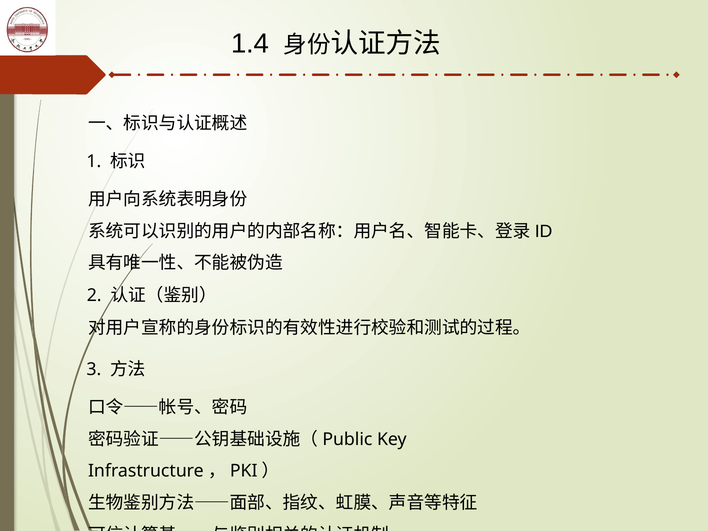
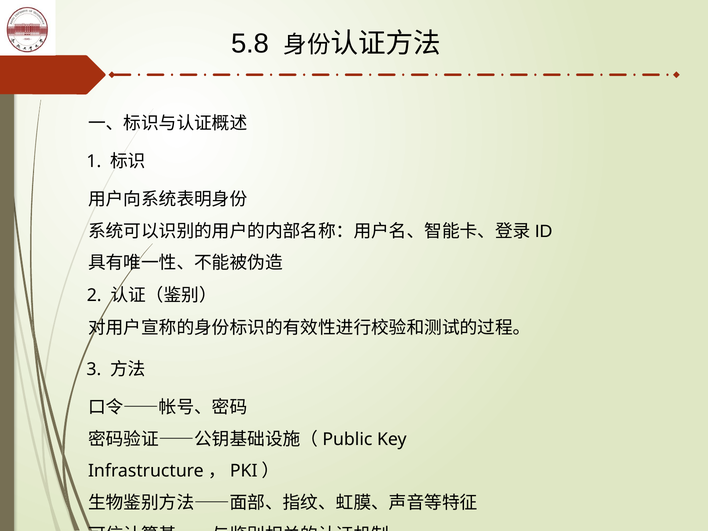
1.4: 1.4 -> 5.8 (250, 44)
